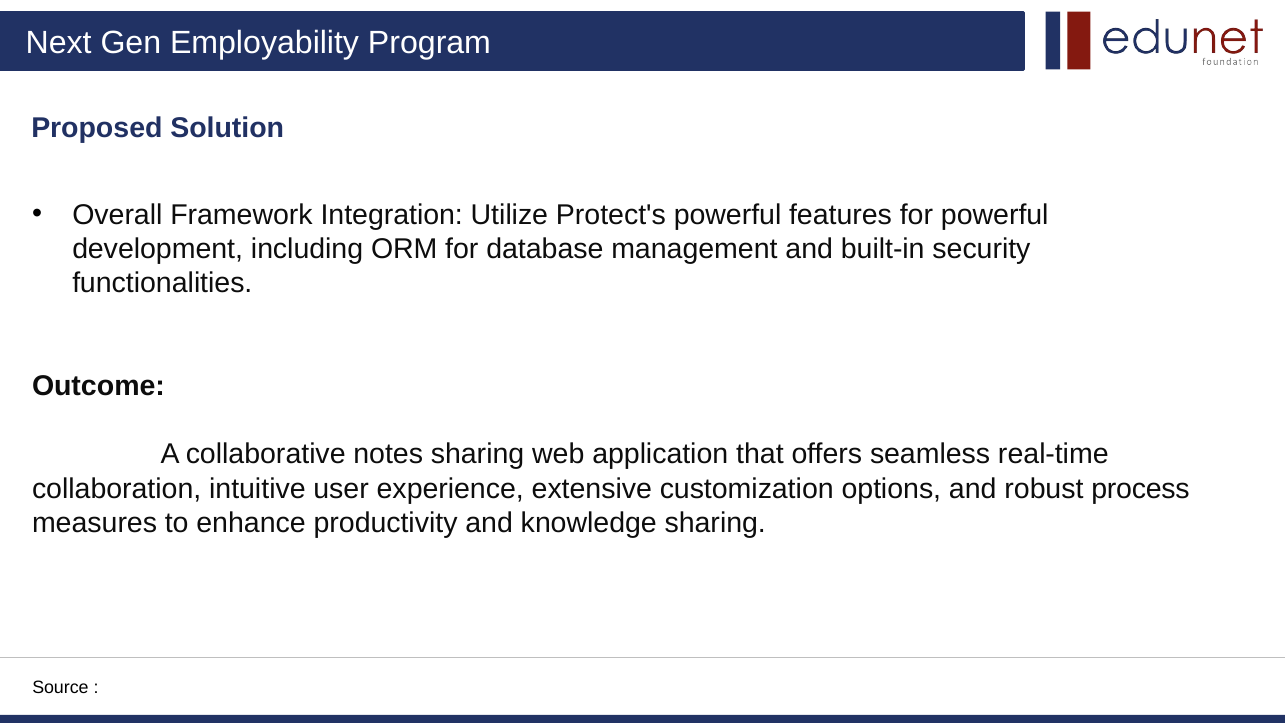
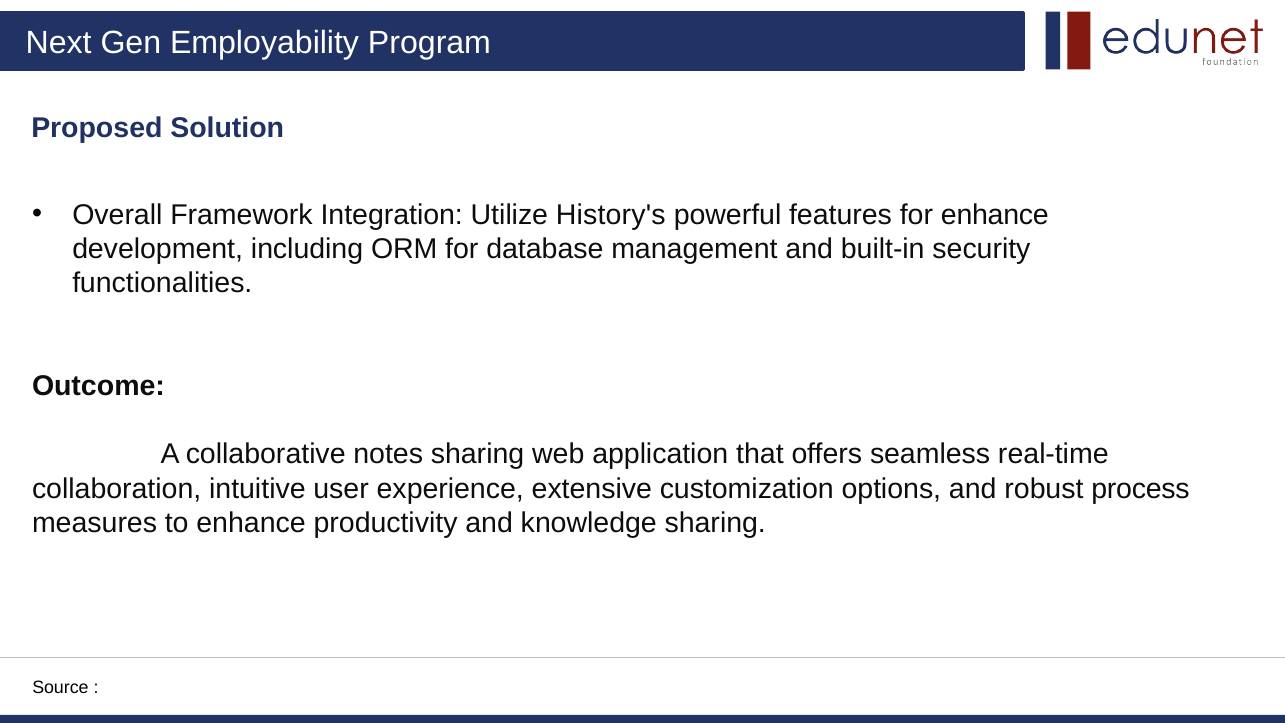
Protect's: Protect's -> History's (611, 215)
for powerful: powerful -> enhance (995, 215)
